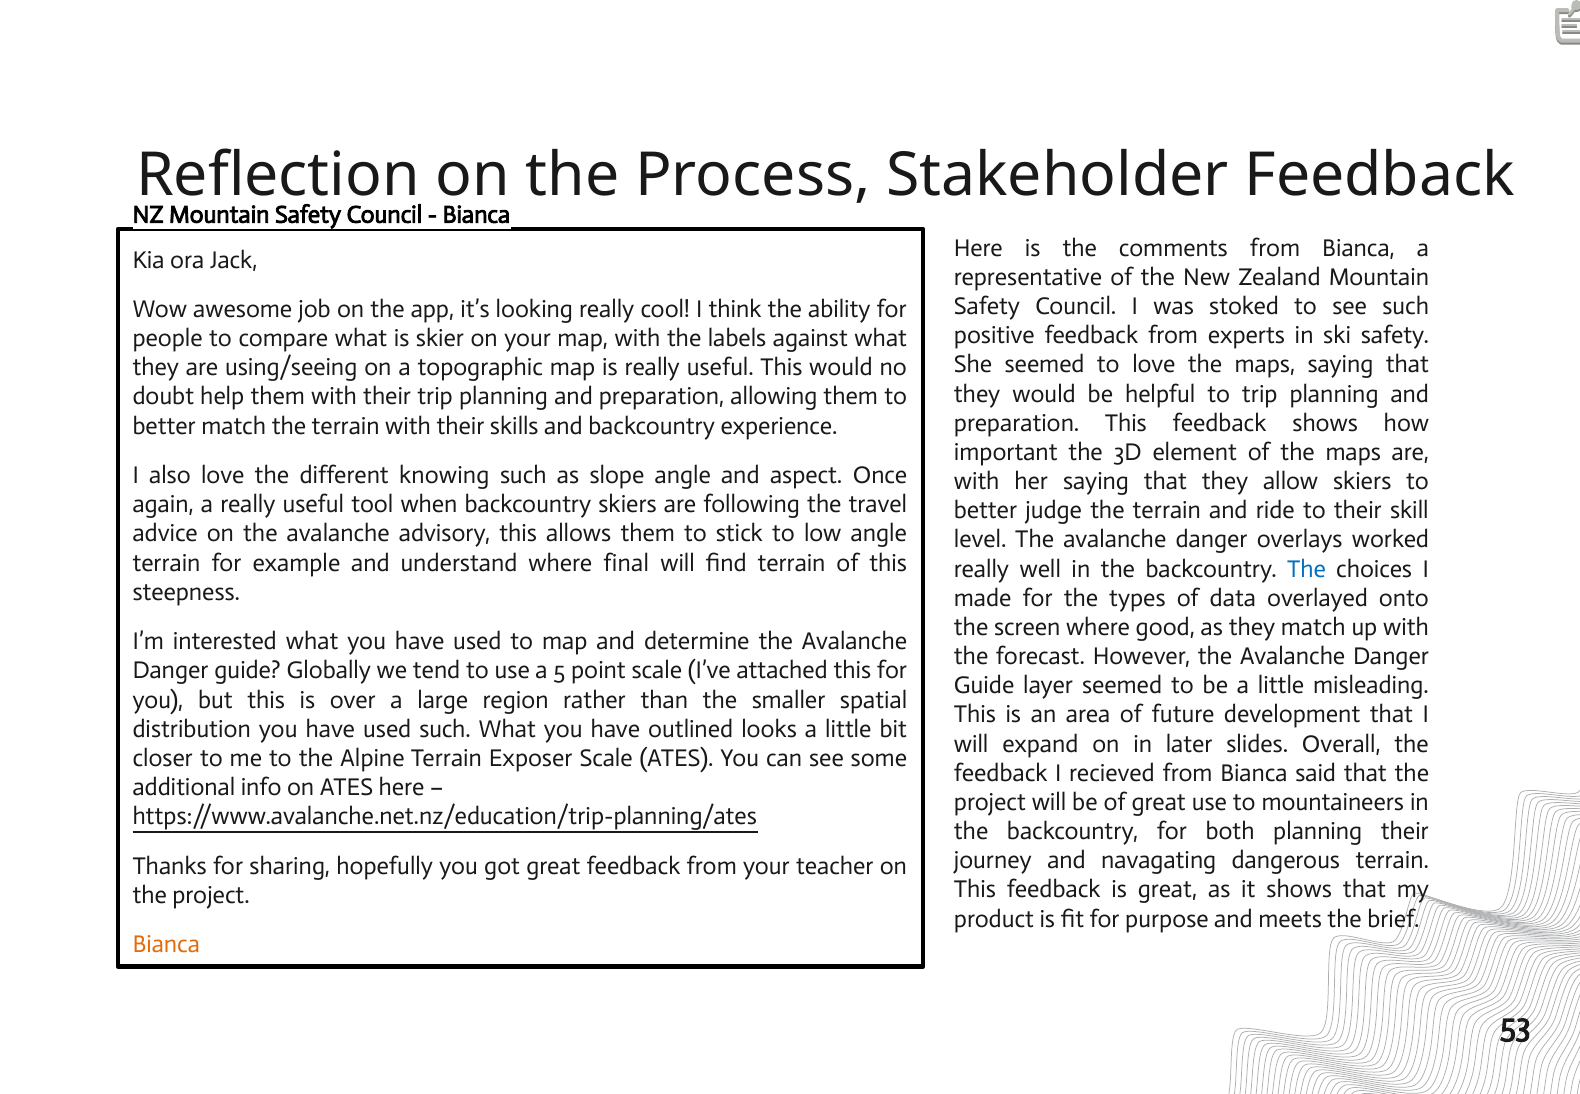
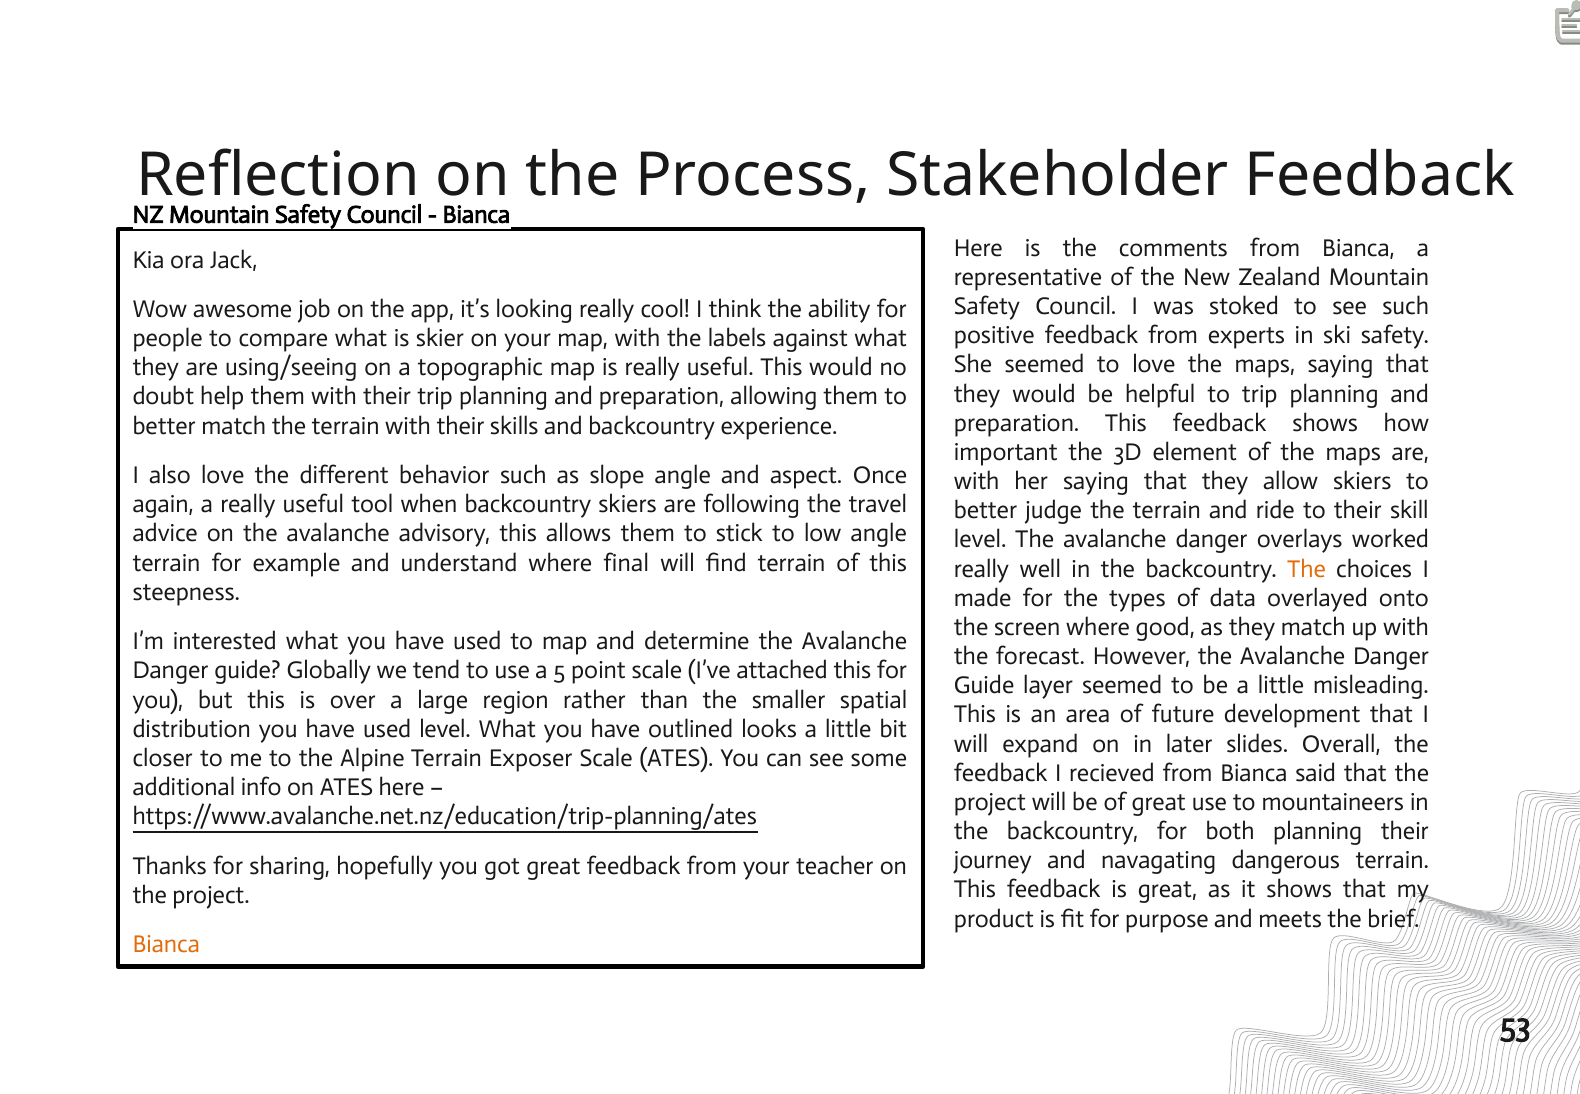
knowing: knowing -> behavior (444, 476)
The colour: blue -> orange (1307, 569)
used such: such -> level (445, 729)
